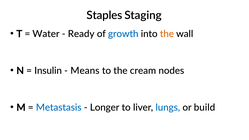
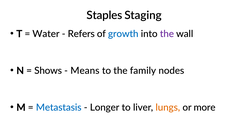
Ready: Ready -> Refers (81, 34)
the colour: orange -> purple (167, 34)
Insulin: Insulin -> Shows (48, 71)
cream: cream -> family (143, 71)
lungs colour: blue -> orange (168, 108)
build: build -> more (205, 108)
